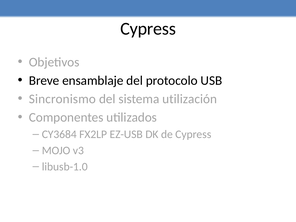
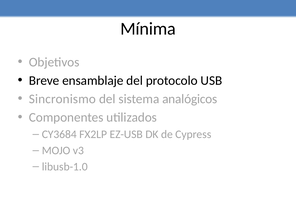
Cypress: Cypress -> Mínima (148, 29)
utilización: utilización -> analógicos (190, 99)
